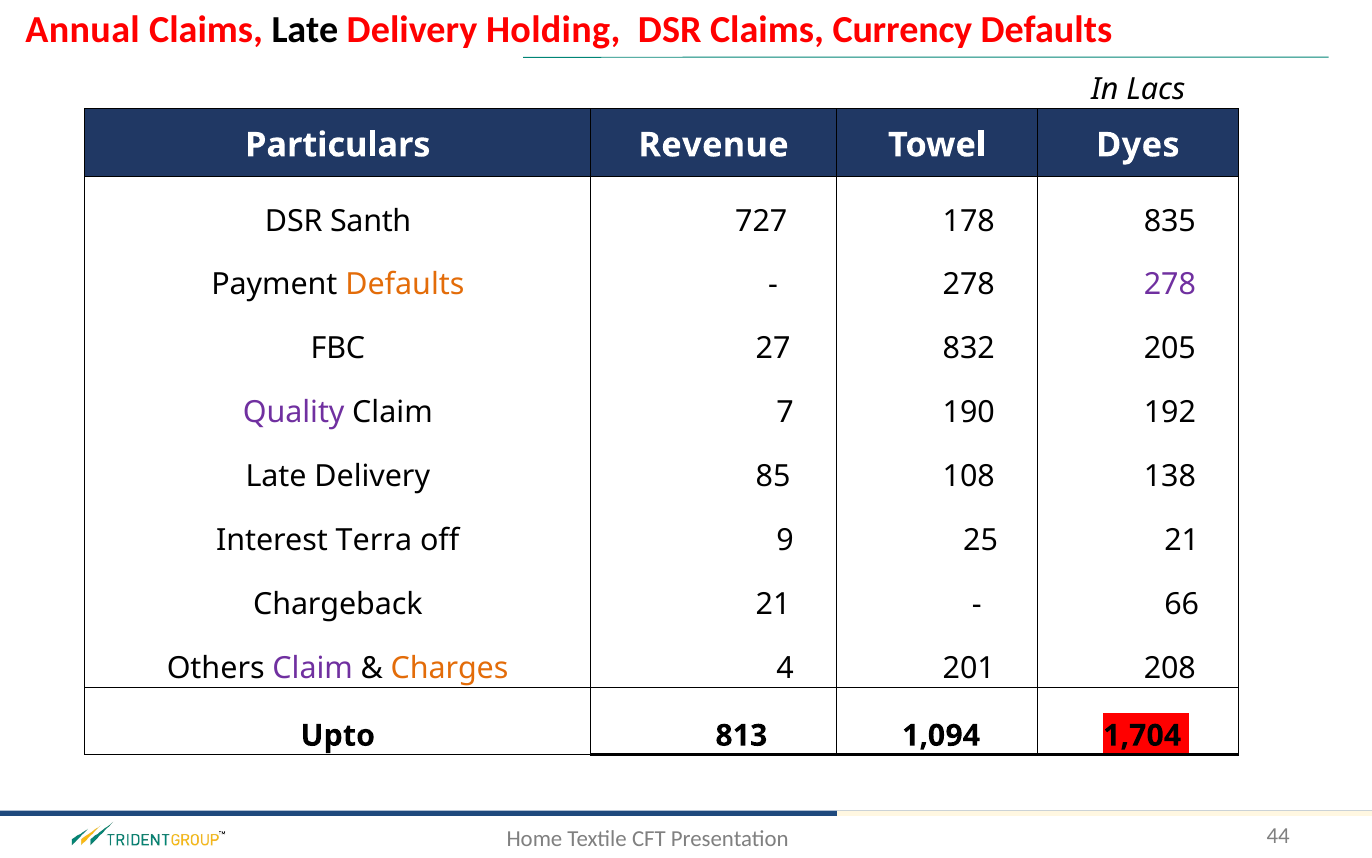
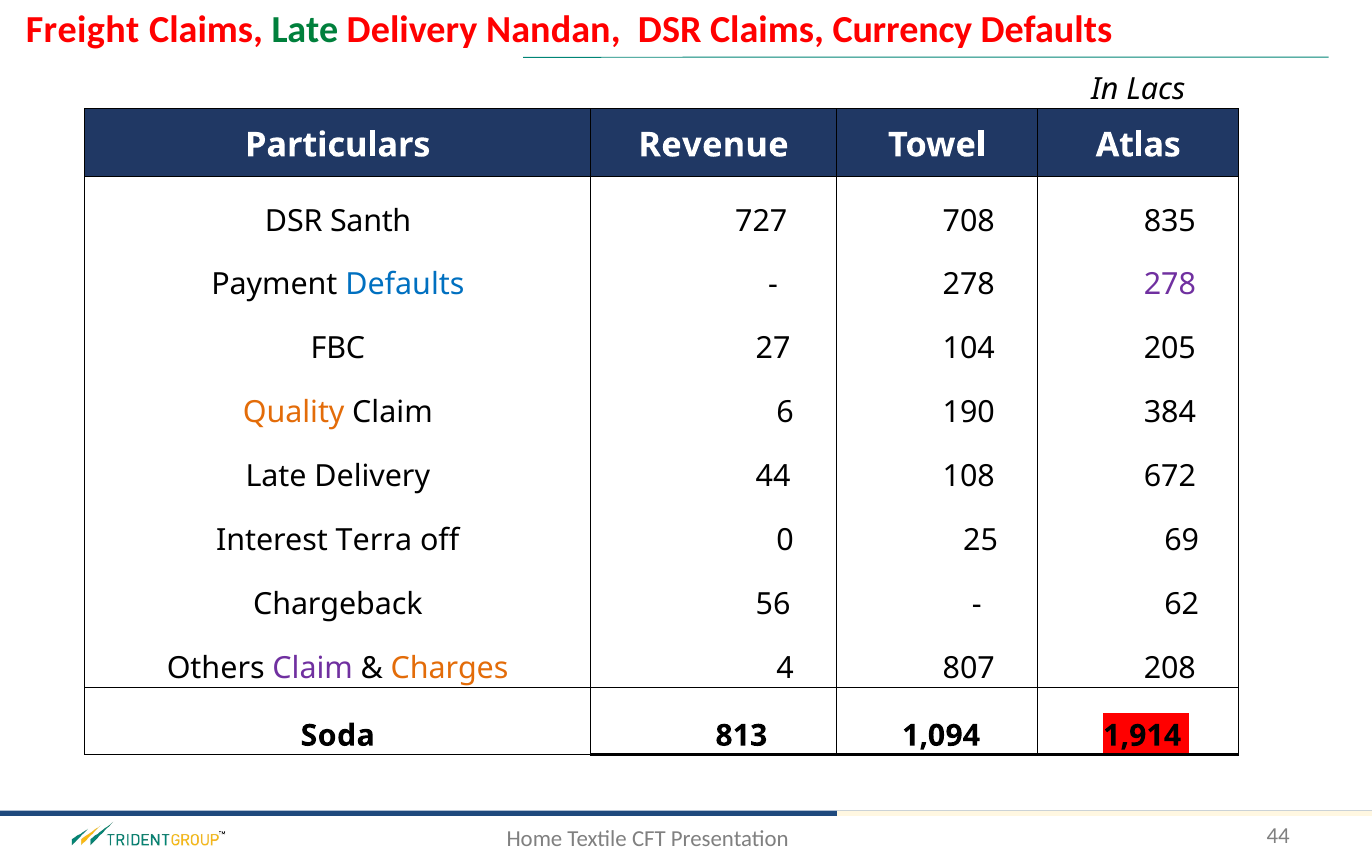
Annual: Annual -> Freight (83, 30)
Late colour: black -> green (305, 30)
Holding: Holding -> Nandan (553, 30)
Dyes: Dyes -> Atlas (1138, 145)
178: 178 -> 708 (969, 221)
Defaults colour: orange -> blue (405, 285)
832: 832 -> 104 (969, 349)
Quality colour: purple -> orange (294, 413)
7: 7 -> 6 (785, 413)
192: 192 -> 384 (1170, 413)
Delivery 85: 85 -> 44 (773, 476)
138: 138 -> 672 (1170, 476)
9: 9 -> 0 (785, 540)
25 21: 21 -> 69 (1182, 540)
Chargeback 21: 21 -> 56 (773, 604)
66: 66 -> 62 (1182, 604)
201: 201 -> 807 (969, 668)
Upto: Upto -> Soda (338, 735)
1,704: 1,704 -> 1,914 (1142, 735)
